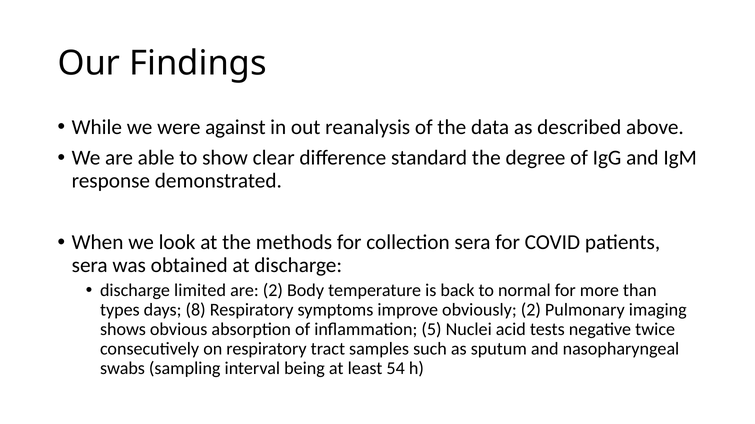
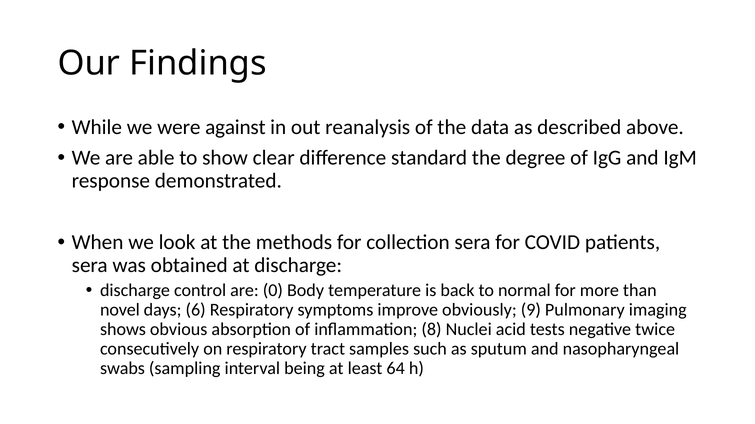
limited: limited -> control (200, 291)
are 2: 2 -> 0 (273, 291)
types: types -> novel (120, 310)
8: 8 -> 6 (196, 310)
obviously 2: 2 -> 9 (531, 310)
5: 5 -> 8 (431, 330)
54: 54 -> 64 (396, 369)
